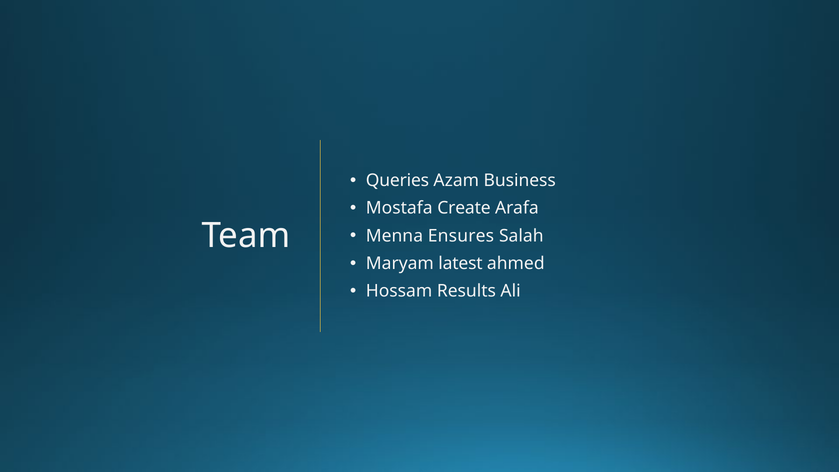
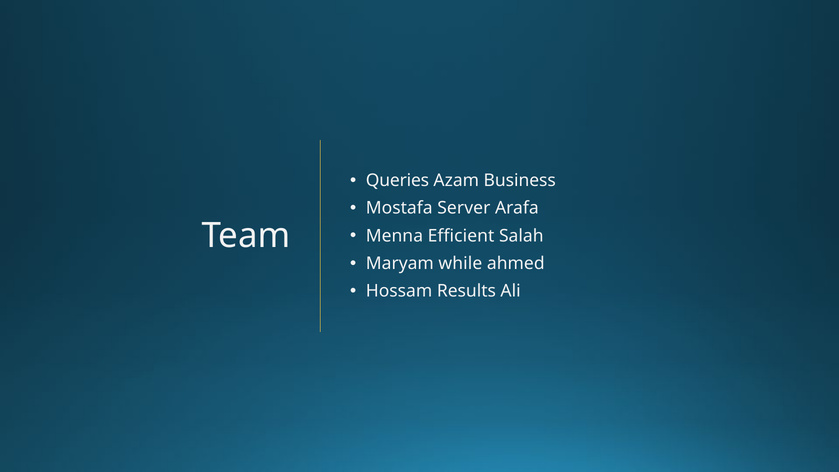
Create: Create -> Server (464, 208)
Ensures: Ensures -> Efficient (461, 236)
latest: latest -> while (460, 263)
